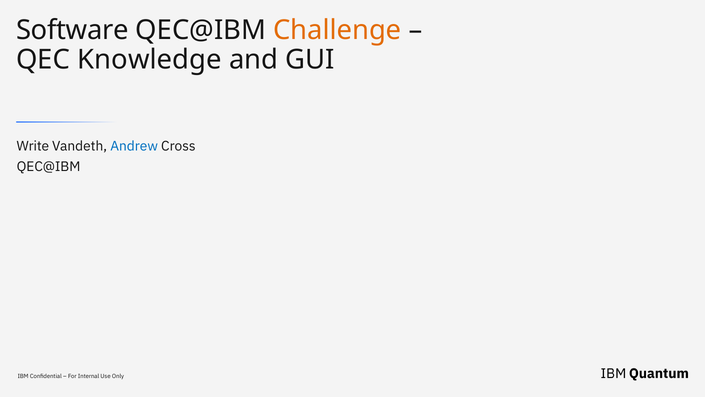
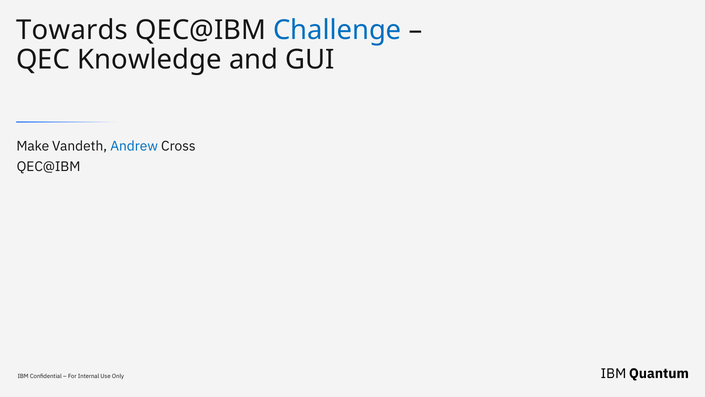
Software: Software -> Towards (72, 30)
Challenge colour: orange -> blue (337, 30)
Write: Write -> Make (33, 146)
